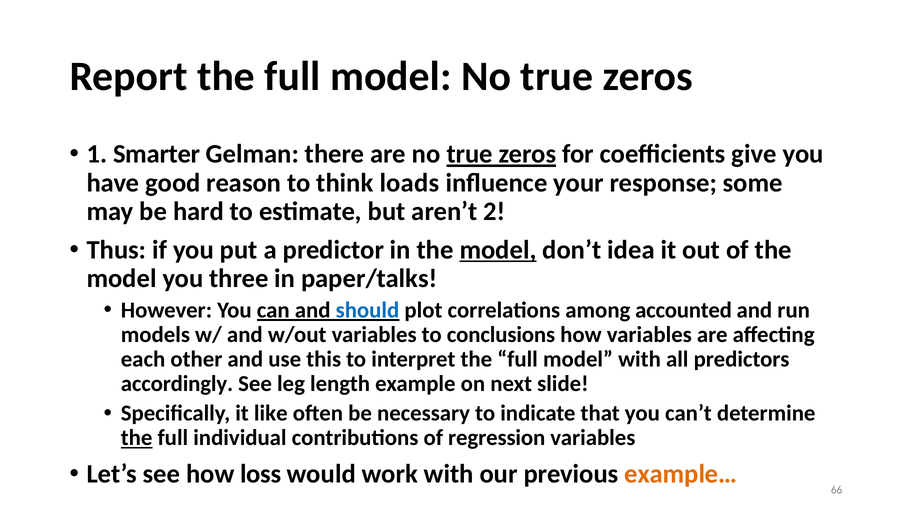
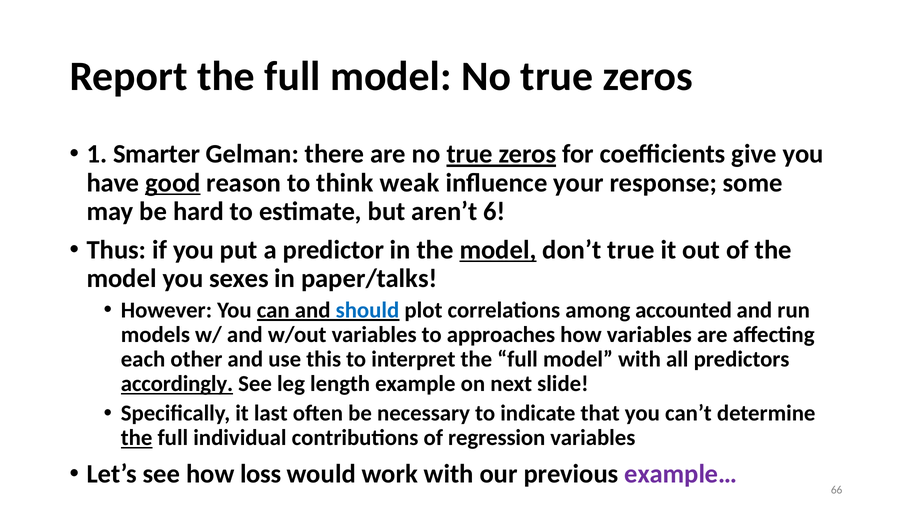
good underline: none -> present (173, 183)
loads: loads -> weak (409, 183)
2: 2 -> 6 (494, 212)
don’t idea: idea -> true (631, 250)
three: three -> sexes (239, 279)
conclusions: conclusions -> approaches (501, 335)
accordingly underline: none -> present (177, 384)
like: like -> last (271, 413)
example… colour: orange -> purple (681, 474)
